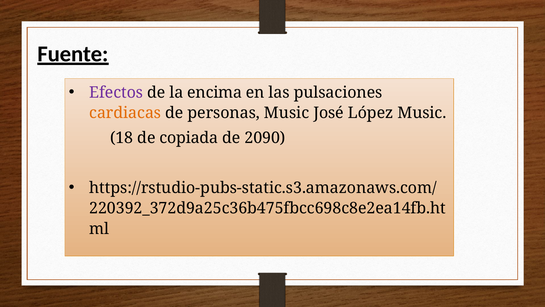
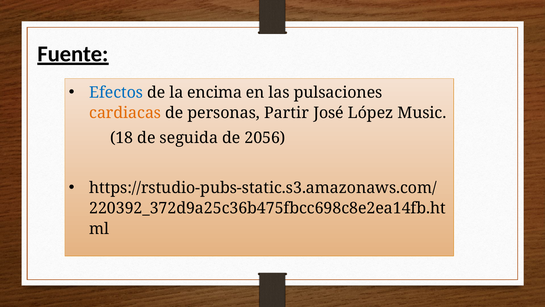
Efectos colour: purple -> blue (116, 92)
personas Music: Music -> Partir (287, 113)
copiada: copiada -> seguida (189, 138)
2090: 2090 -> 2056 (265, 138)
